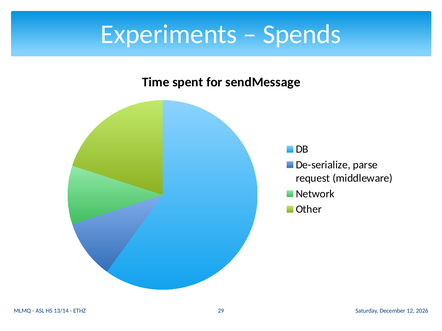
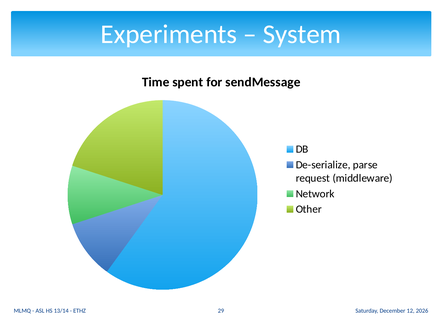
Spends: Spends -> System (302, 34)
